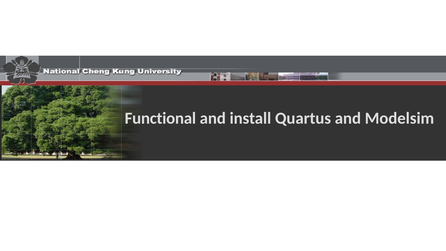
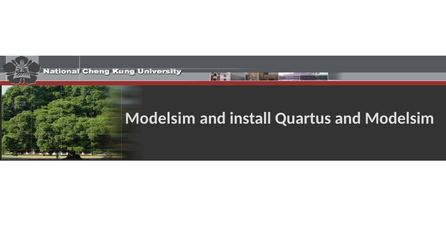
Functional: Functional -> Modelsim (160, 118)
